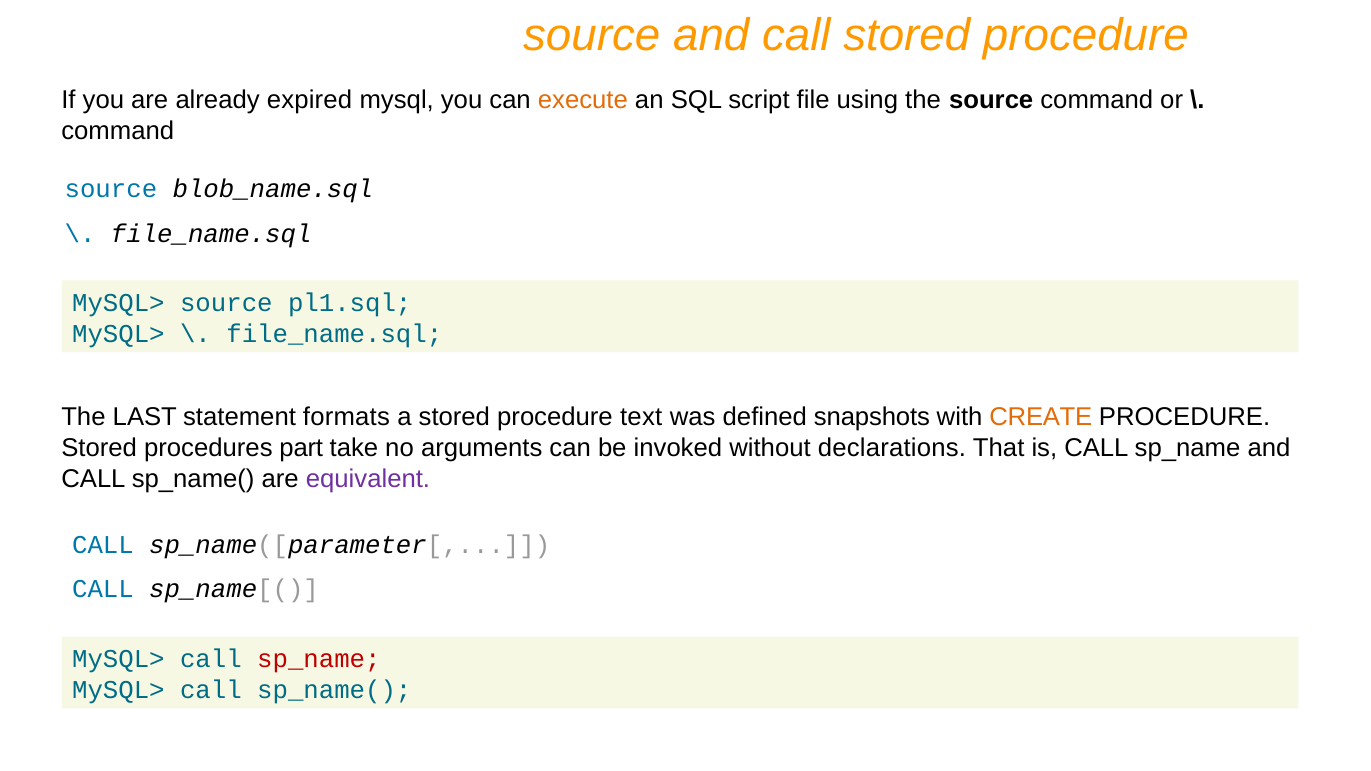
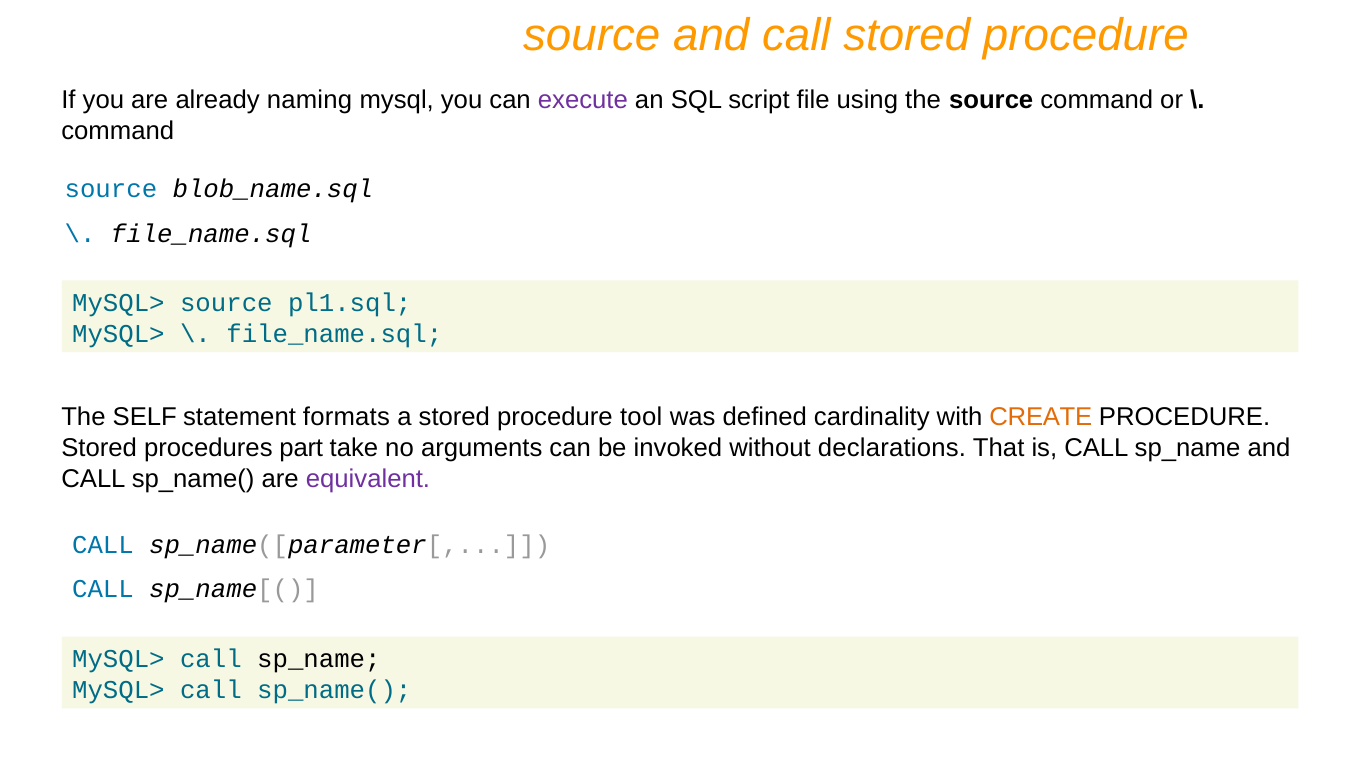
expired: expired -> naming (310, 100)
execute colour: orange -> purple (583, 100)
LAST: LAST -> SELF (145, 417)
text: text -> tool (641, 417)
snapshots: snapshots -> cardinality (872, 417)
sp_name colour: red -> black (319, 659)
